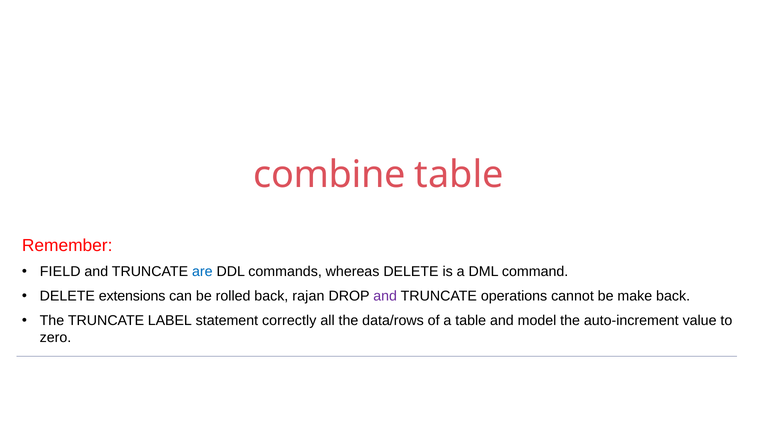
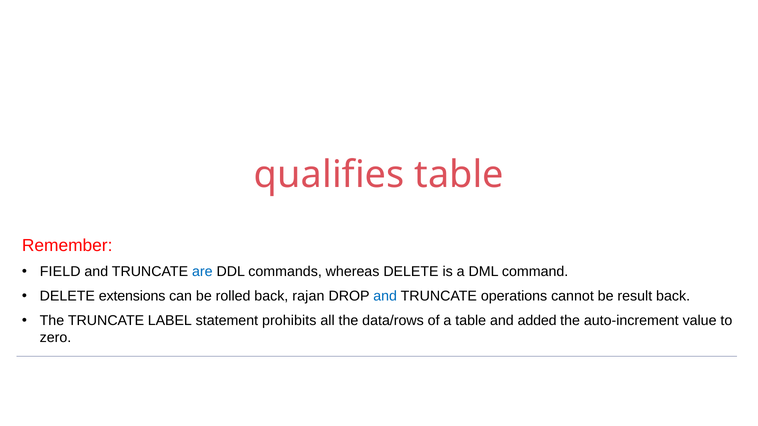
combine: combine -> qualifies (329, 175)
and colour: purple -> blue (385, 296)
make: make -> result (635, 296)
correctly: correctly -> prohibits (289, 321)
model: model -> added (537, 321)
